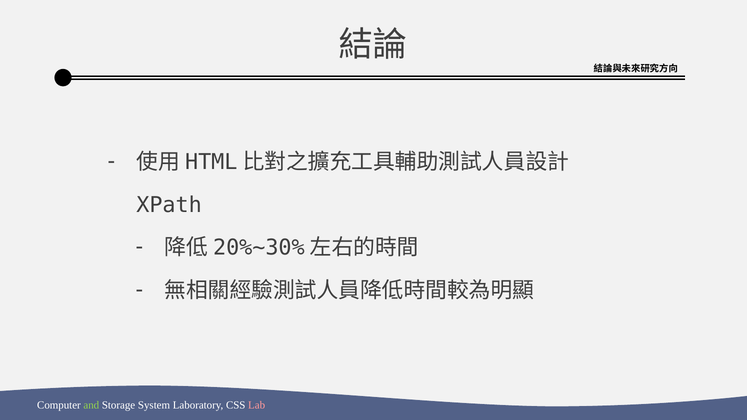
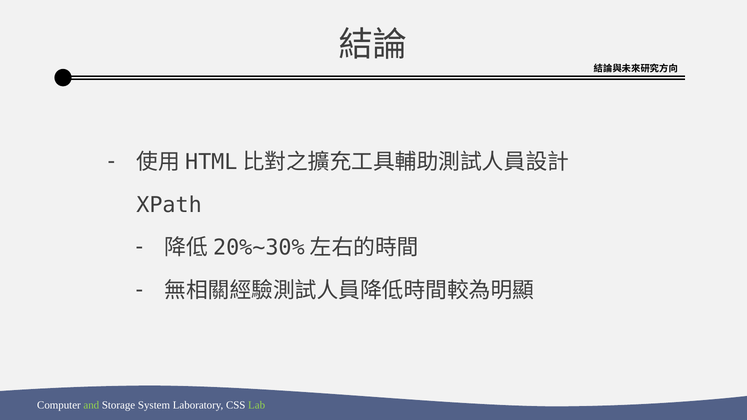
Lab colour: pink -> light green (257, 405)
